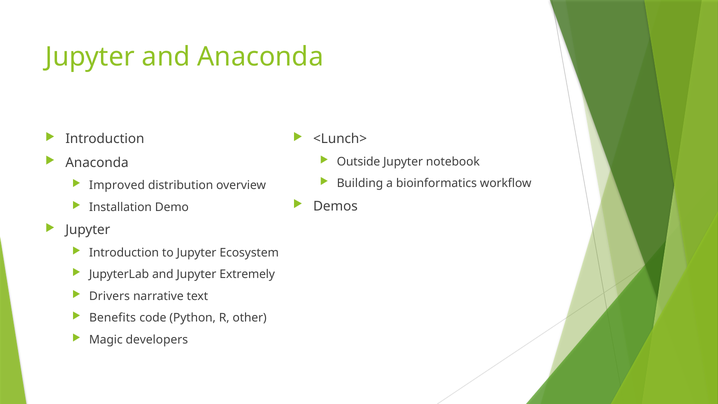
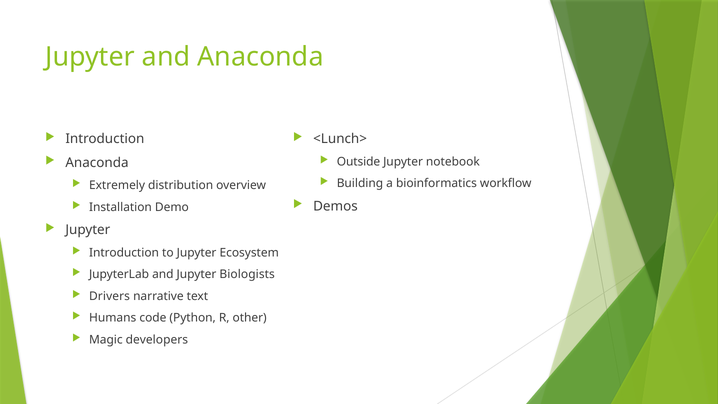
Improved: Improved -> Extremely (117, 185)
Extremely: Extremely -> Biologists (247, 274)
Benefits: Benefits -> Humans (113, 318)
